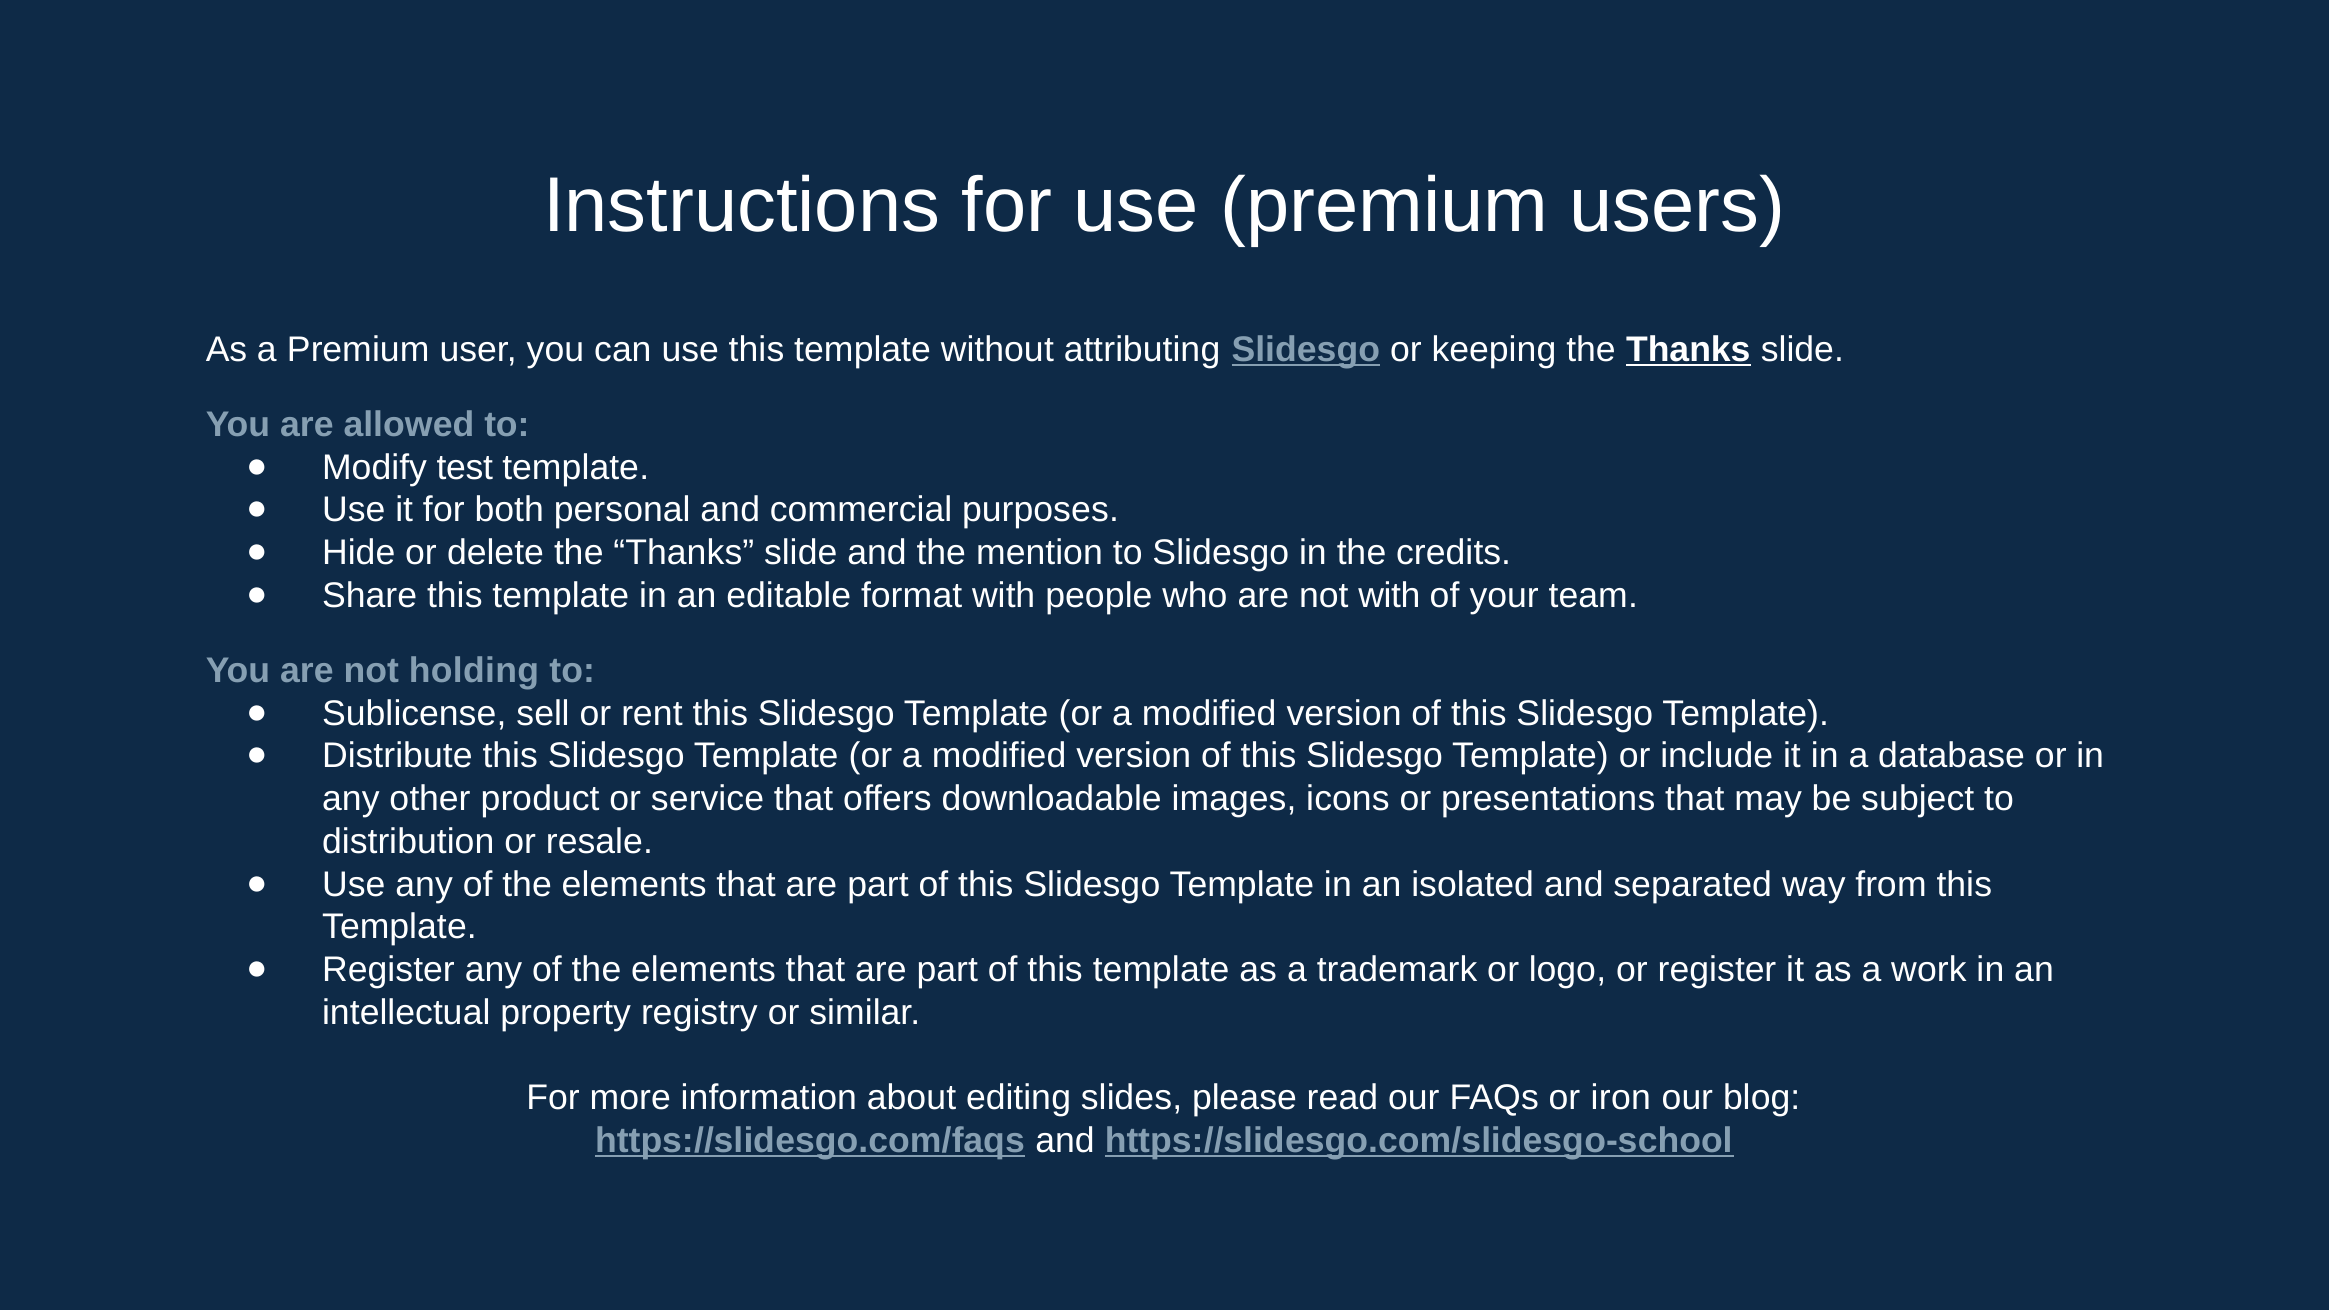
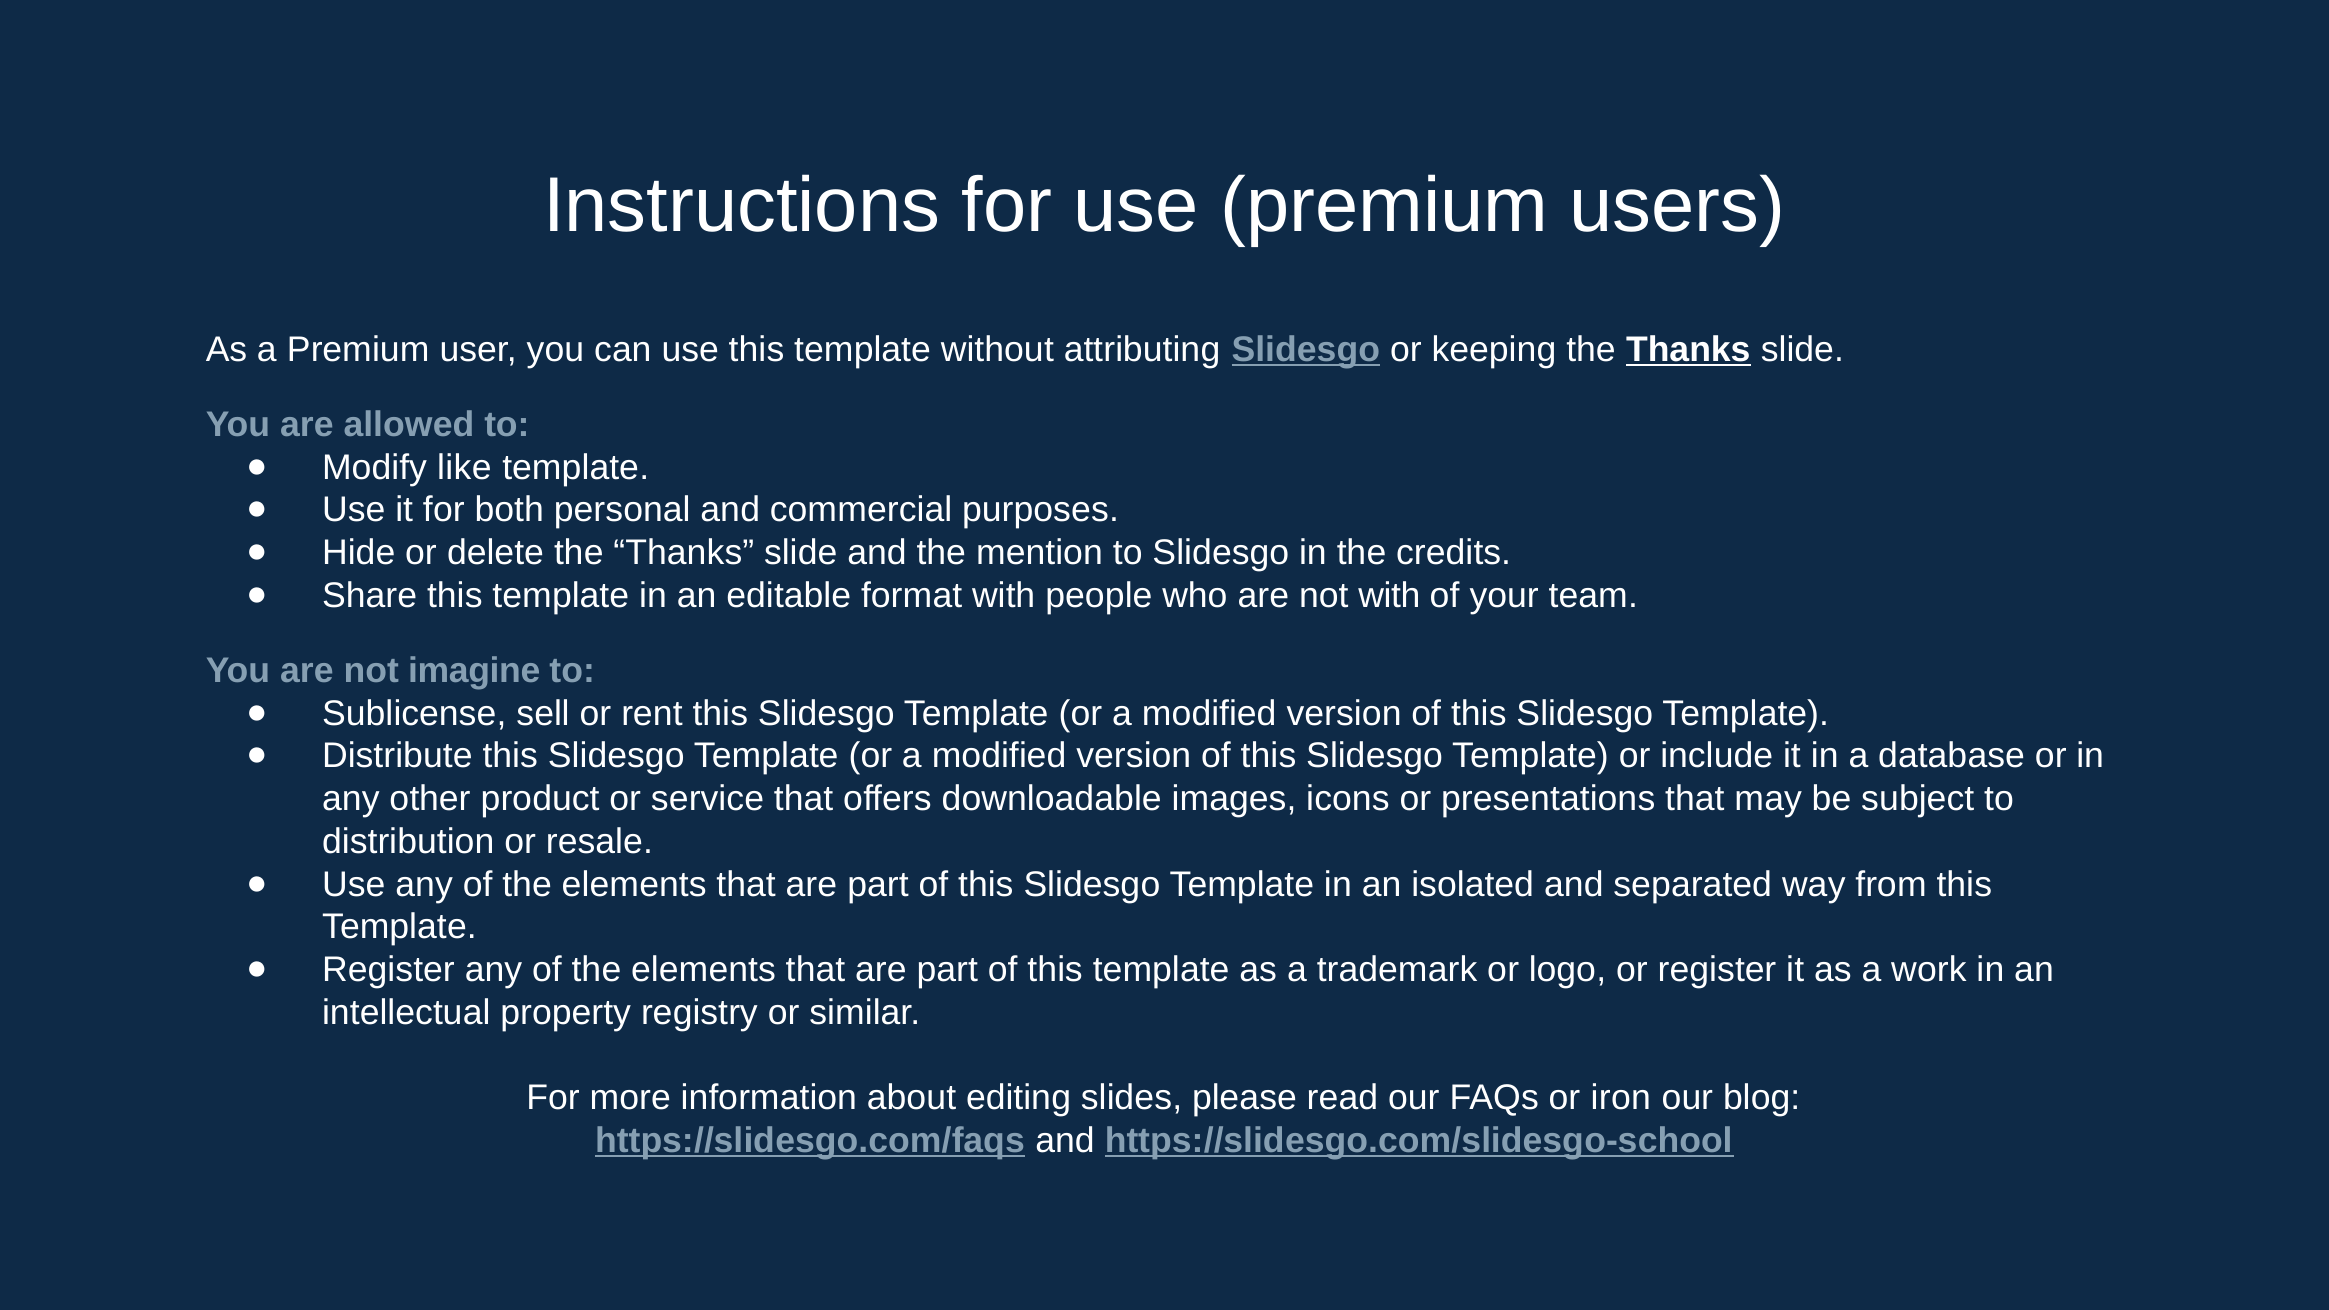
test: test -> like (464, 467)
holding: holding -> imagine (474, 671)
